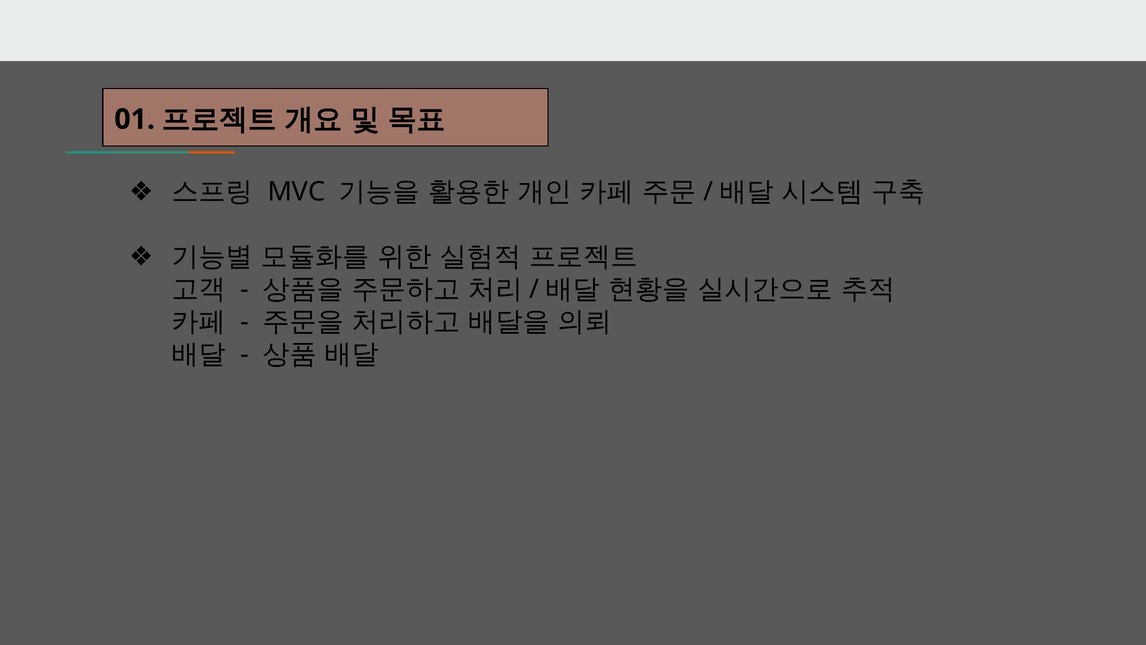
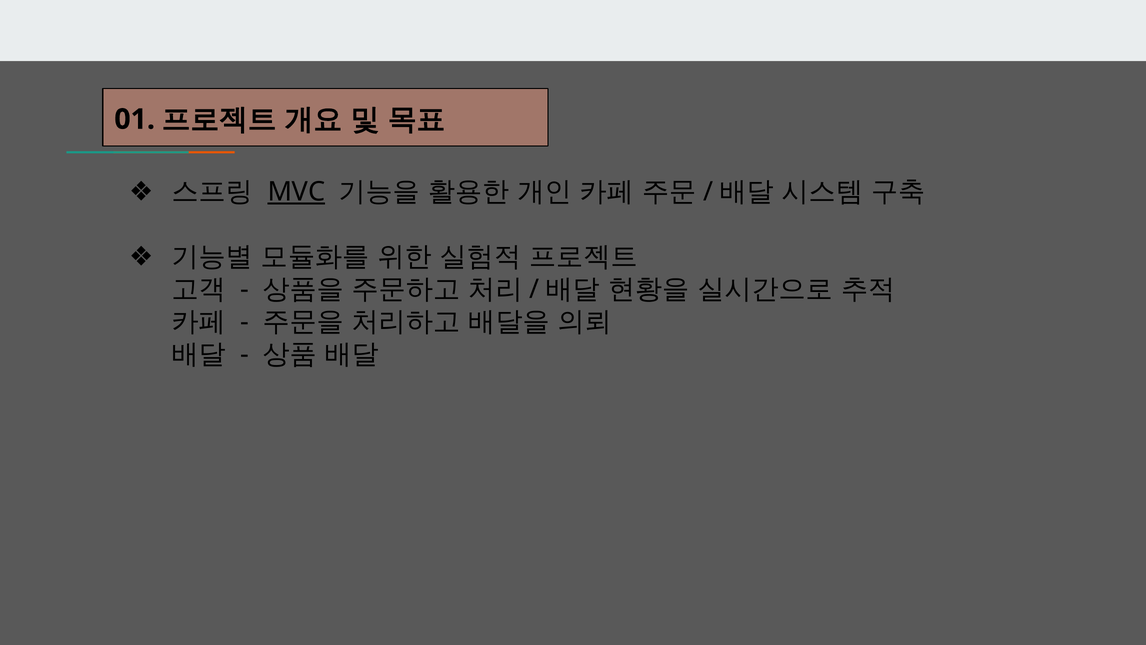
MVC underline: none -> present (296, 192)
